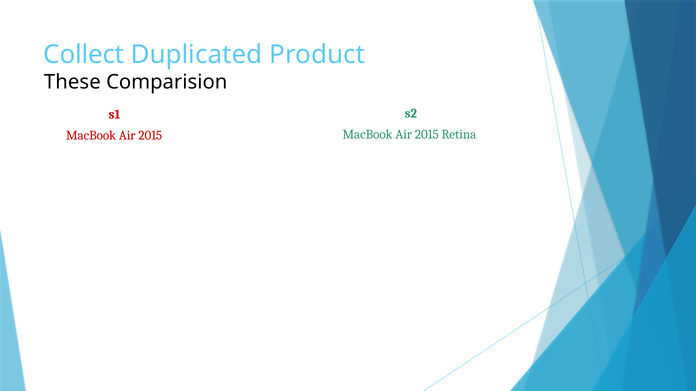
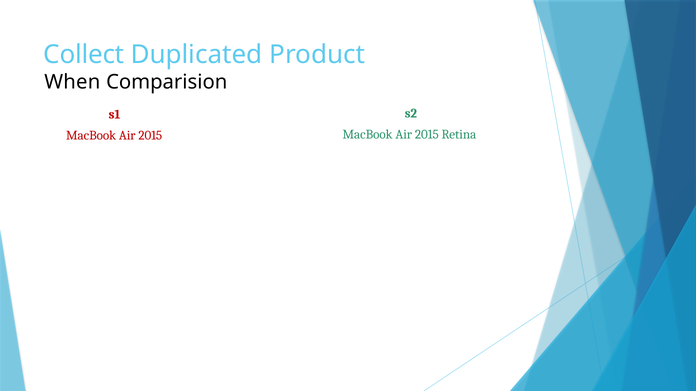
These: These -> When (72, 82)
